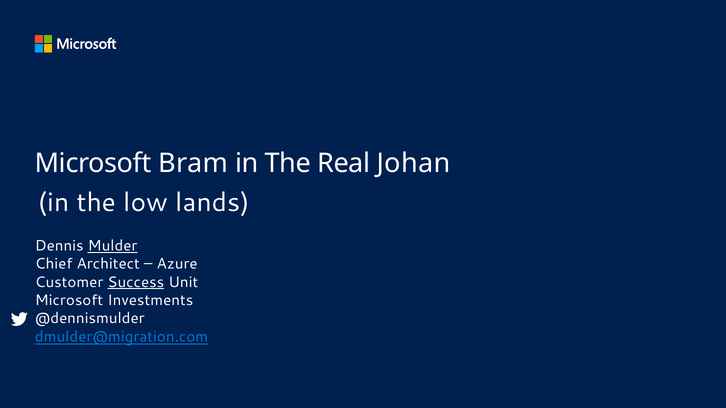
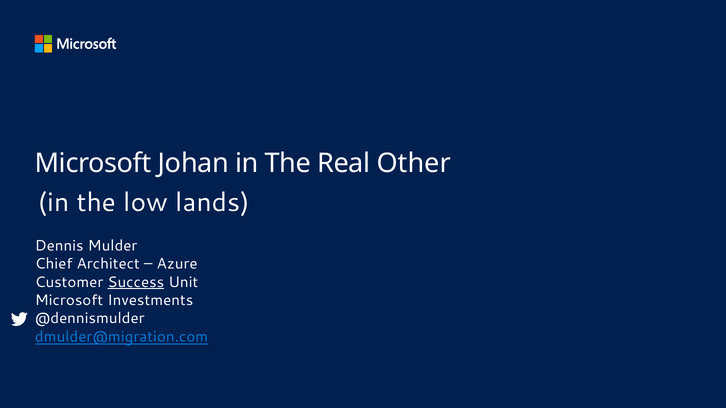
Bram: Bram -> Johan (193, 164)
Johan: Johan -> Other (414, 164)
Mulder underline: present -> none (113, 246)
